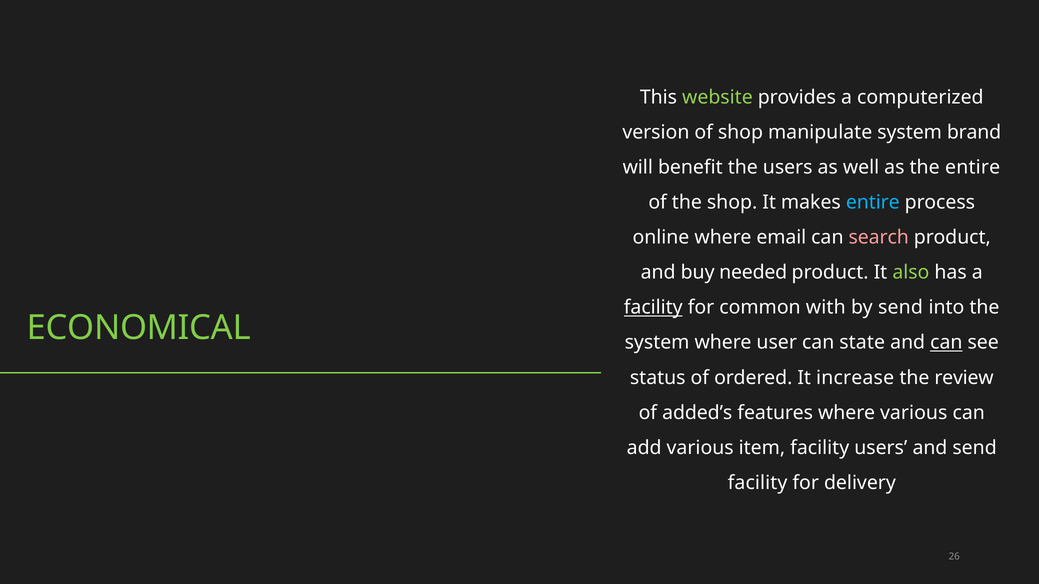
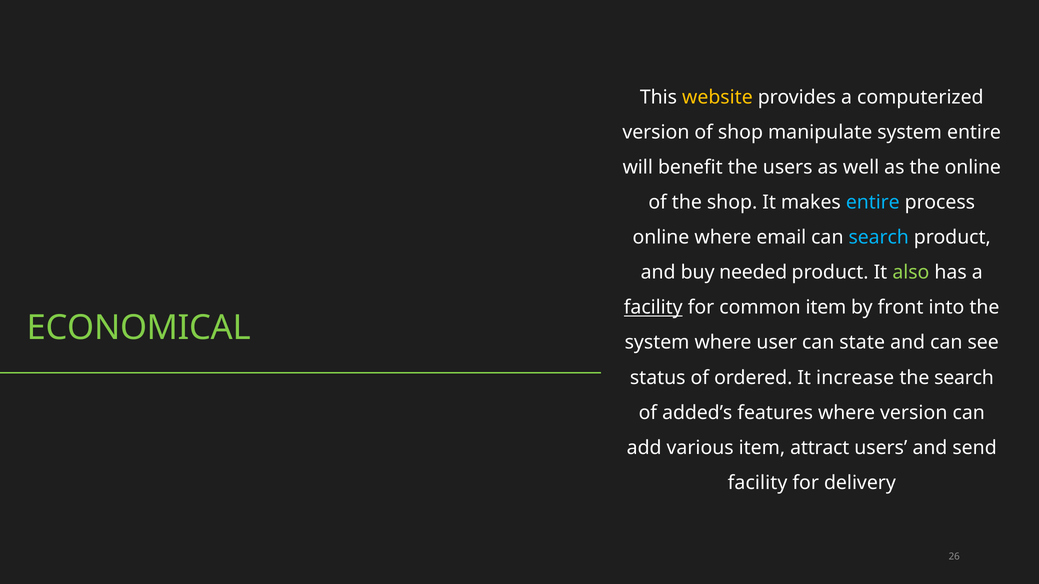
website colour: light green -> yellow (717, 97)
system brand: brand -> entire (974, 132)
the entire: entire -> online (973, 167)
search colour: pink -> light blue (879, 238)
common with: with -> item (826, 308)
by send: send -> front (901, 308)
can underline: present -> none (946, 343)
the review: review -> search (964, 378)
where various: various -> version (914, 413)
item facility: facility -> attract (820, 448)
